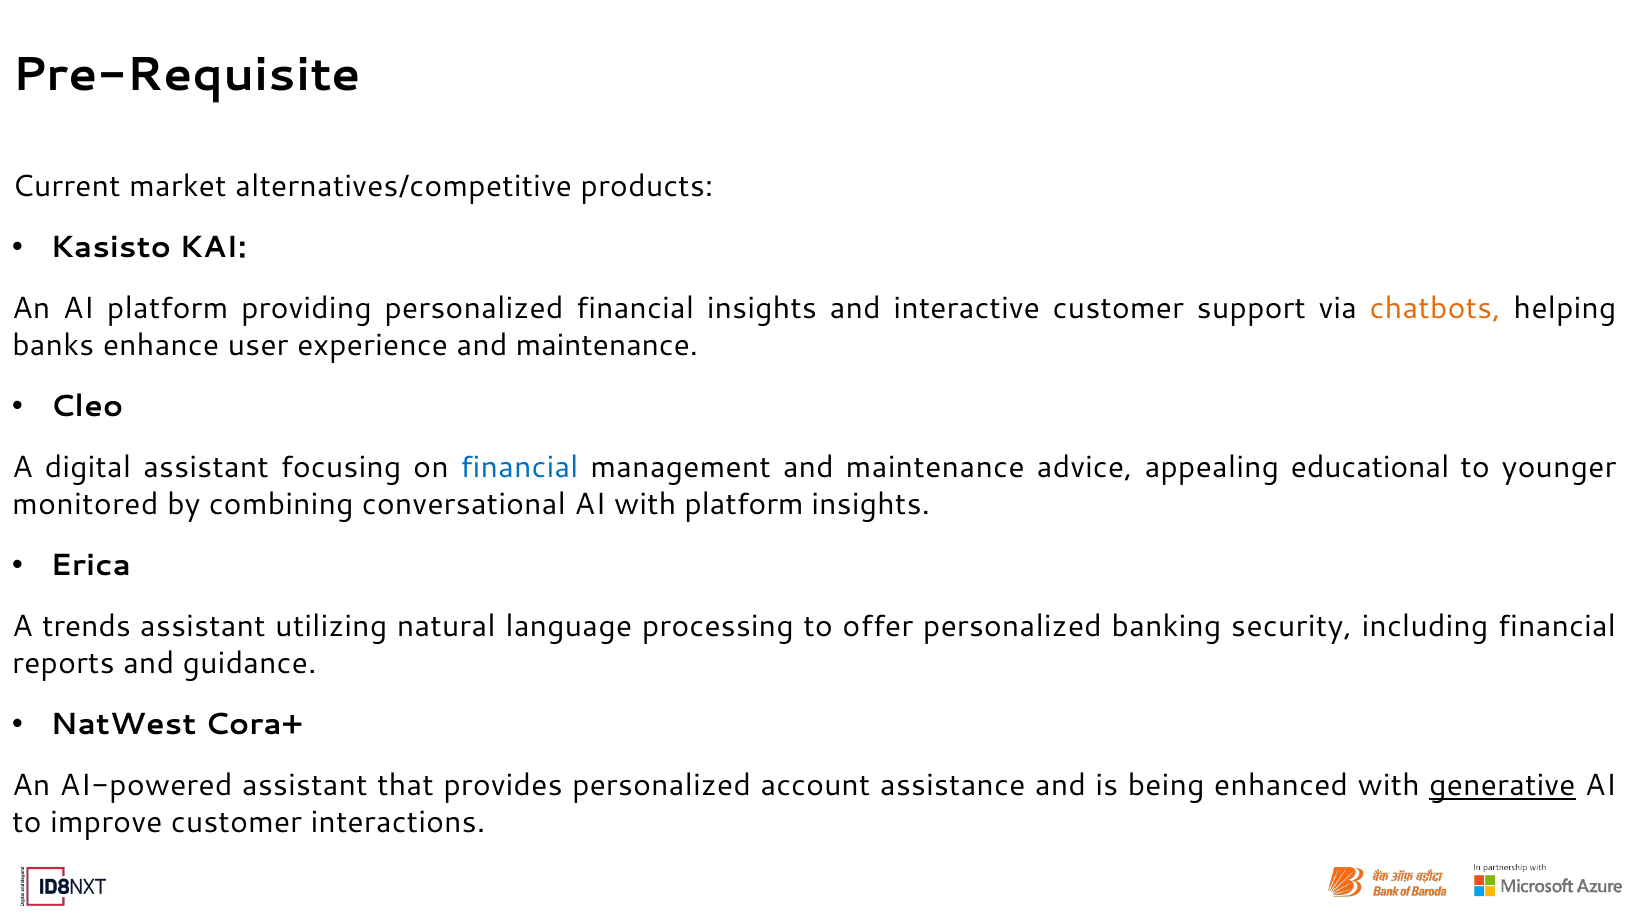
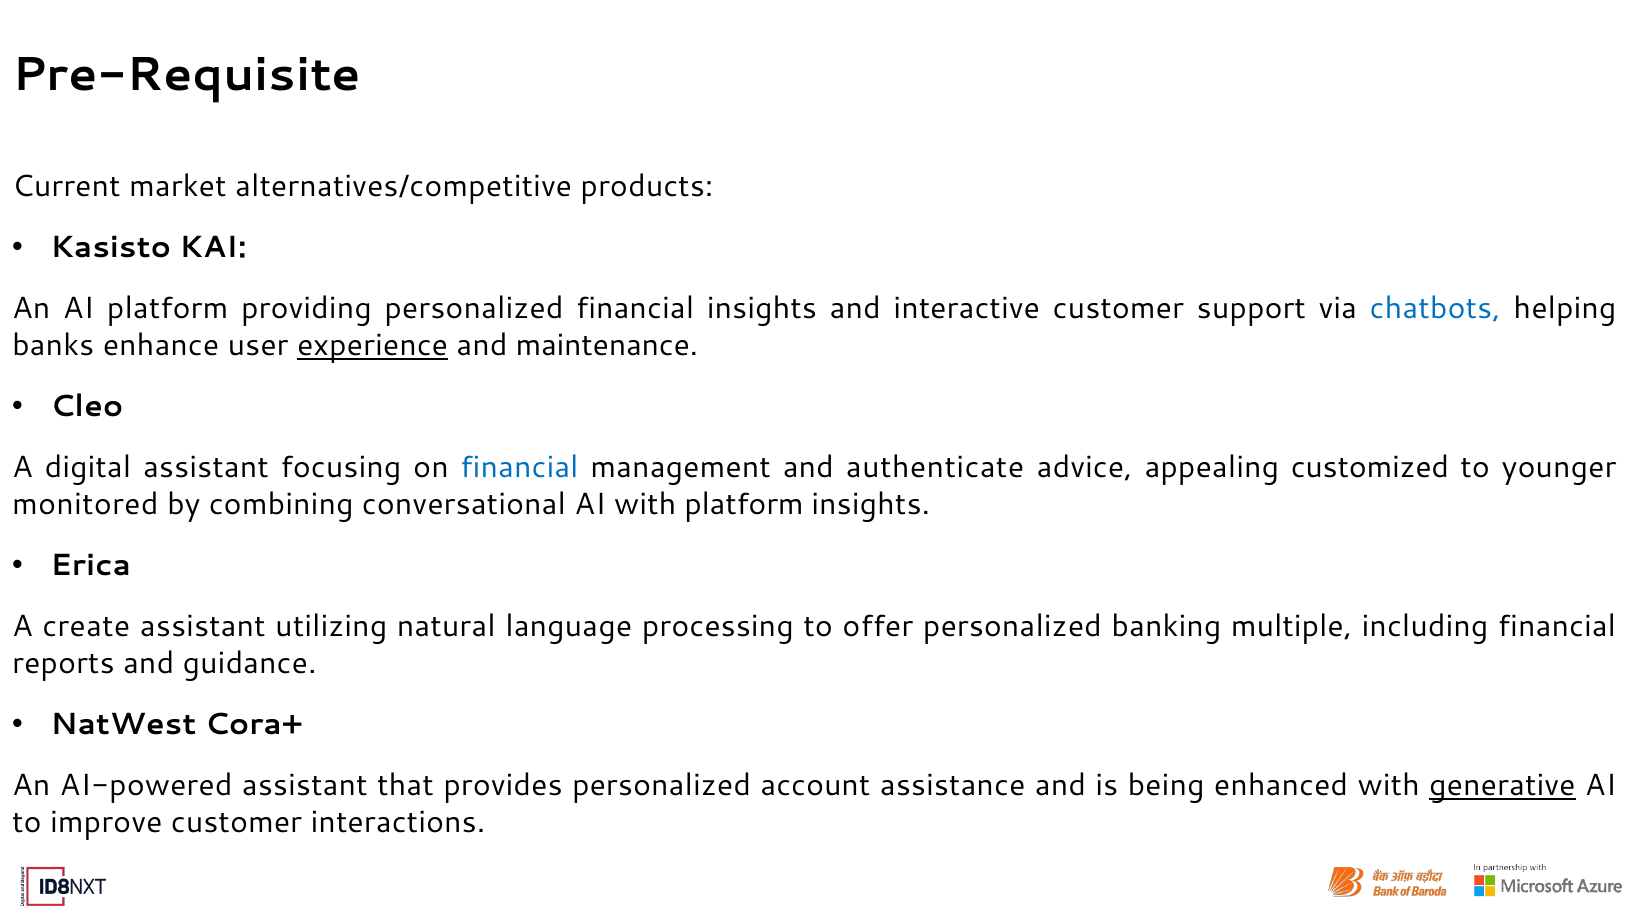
chatbots colour: orange -> blue (1435, 309)
experience underline: none -> present (373, 345)
management and maintenance: maintenance -> authenticate (935, 468)
educational: educational -> customized (1370, 468)
trends: trends -> create (86, 627)
security: security -> multiple (1292, 627)
